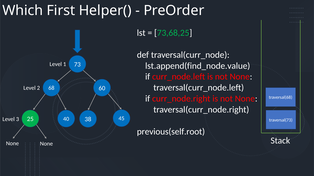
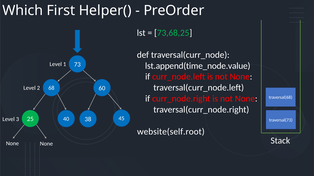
lst.append(find_node.value: lst.append(find_node.value -> lst.append(time_node.value (198, 66)
previous(self.root: previous(self.root -> website(self.root (171, 132)
